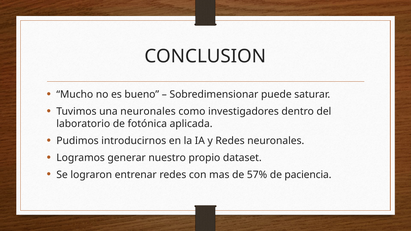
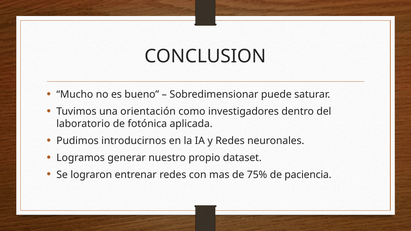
una neuronales: neuronales -> orientación (148, 112)
57%: 57% -> 75% (257, 175)
